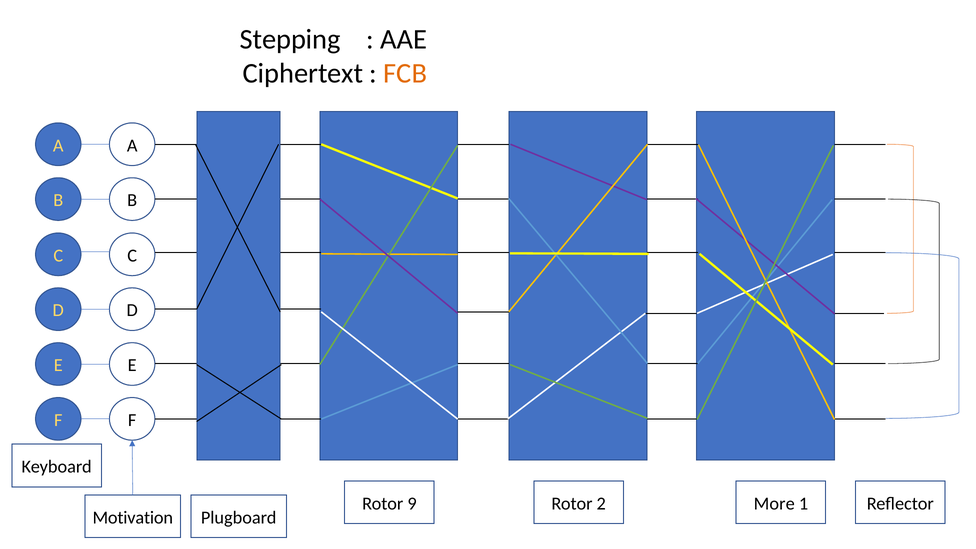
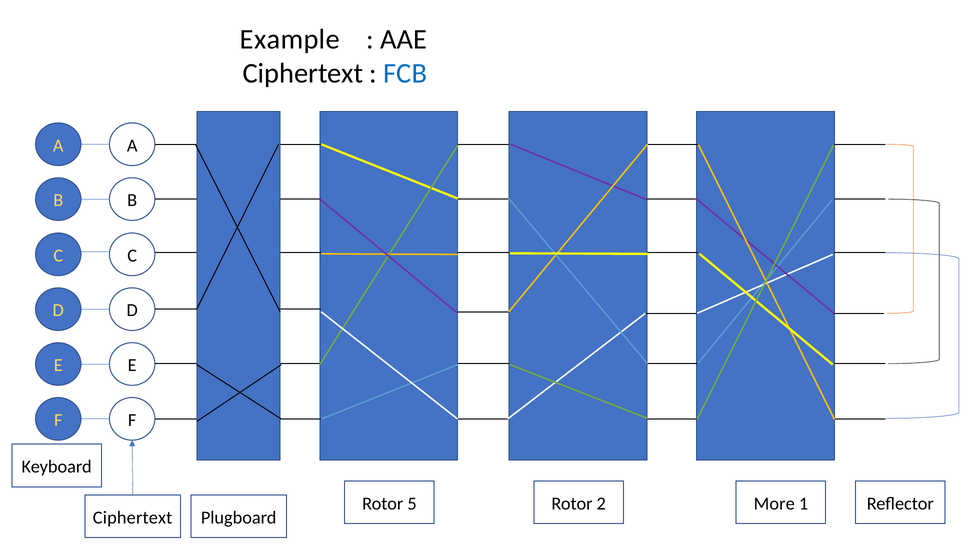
Stepping: Stepping -> Example (290, 39)
FCB colour: orange -> blue (405, 73)
9: 9 -> 5 (412, 504)
Motivation: Motivation -> Ciphertext (133, 518)
